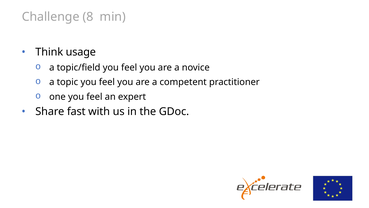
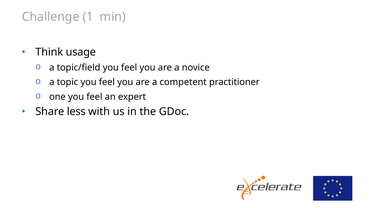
8: 8 -> 1 (88, 17)
fast: fast -> less (76, 111)
